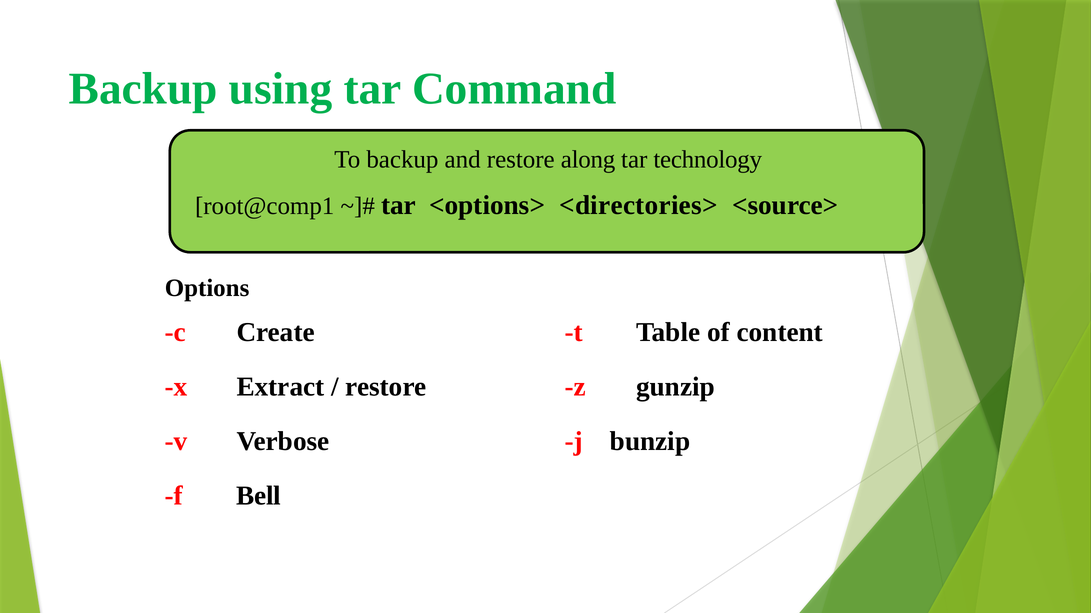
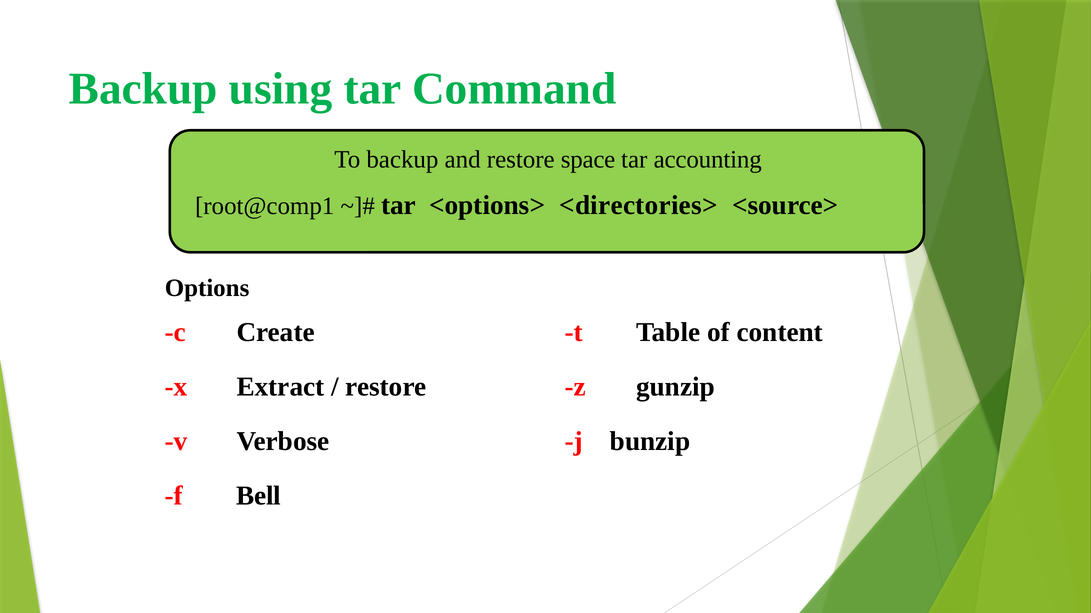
along: along -> space (588, 160)
technology: technology -> accounting (708, 160)
